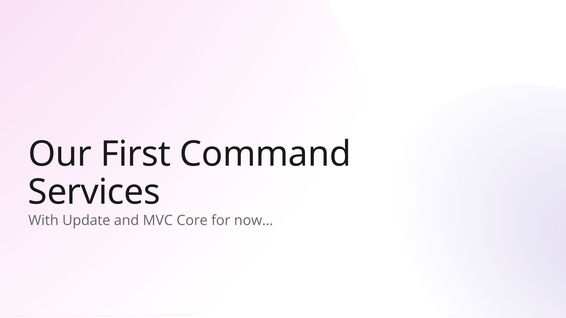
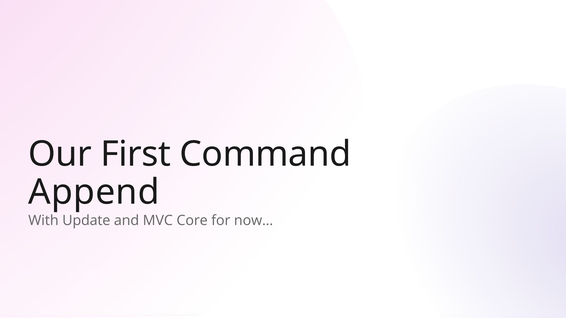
Services: Services -> Append (94, 192)
